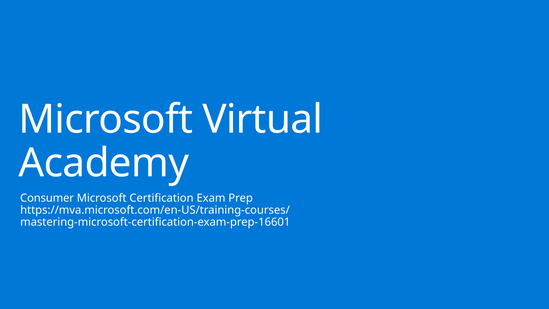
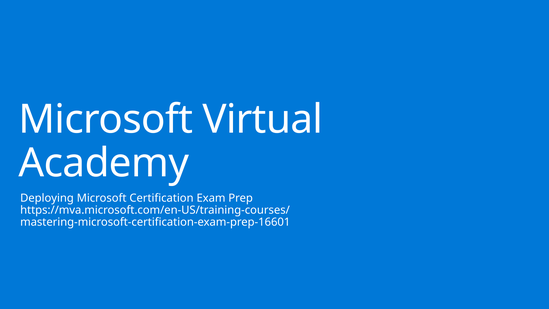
Consumer: Consumer -> Deploying (47, 198)
